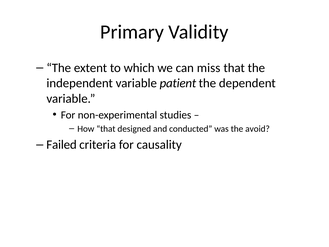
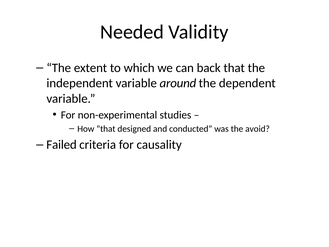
Primary: Primary -> Needed (132, 32)
miss: miss -> back (209, 68)
patient: patient -> around (178, 83)
